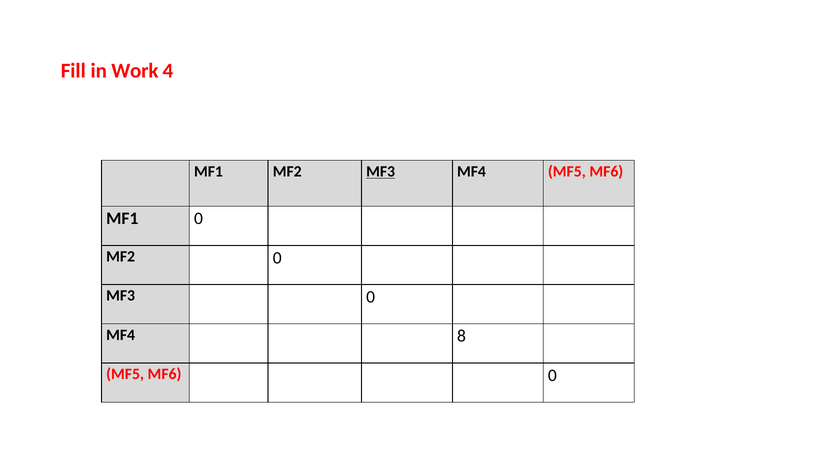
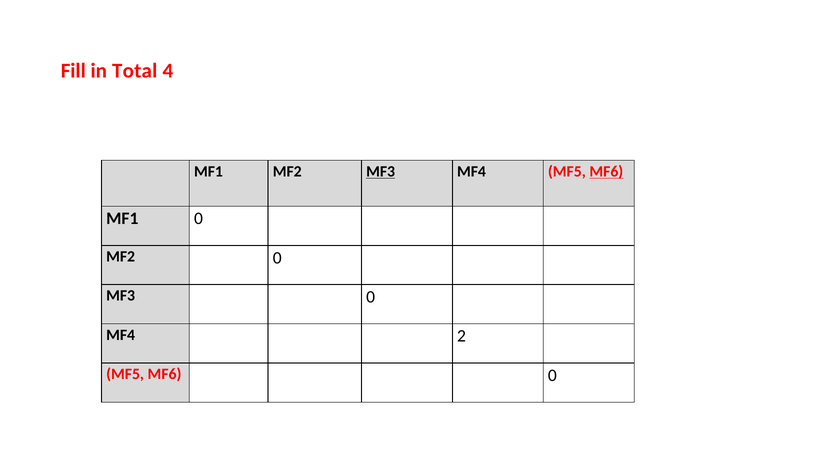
Work: Work -> Total (135, 71)
MF6 underline: none -> present (606, 171)
8: 8 -> 2 (462, 336)
